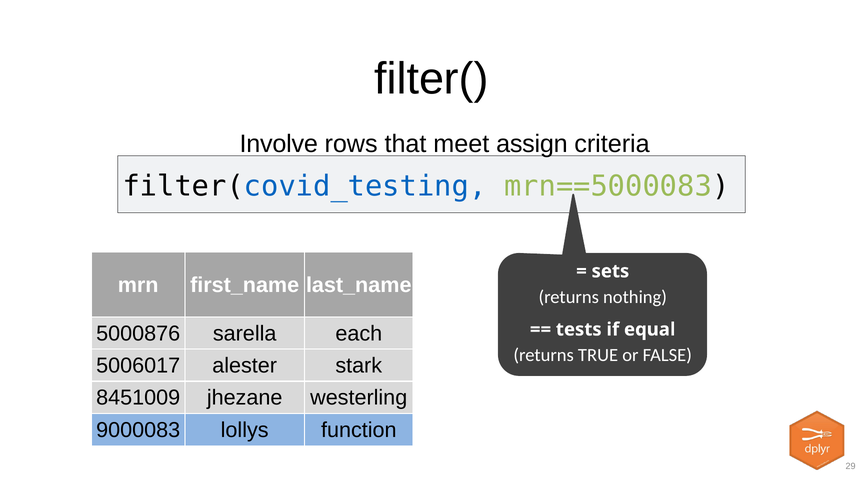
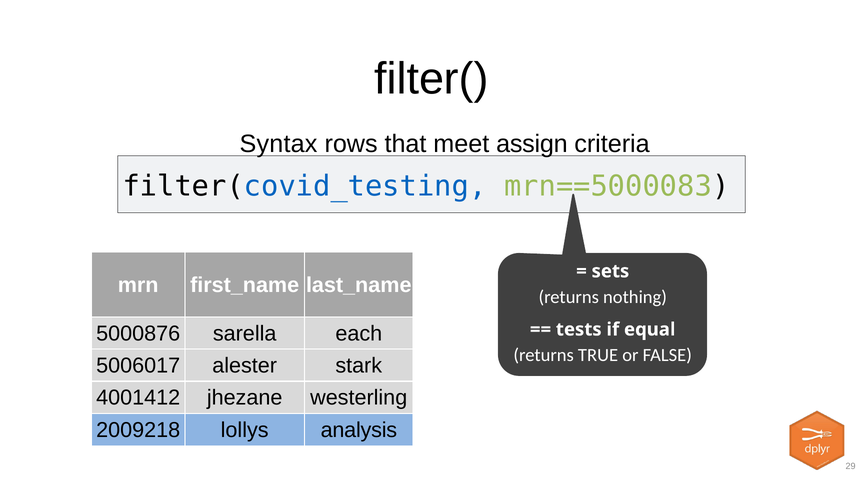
Involve: Involve -> Syntax (279, 144)
8451009: 8451009 -> 4001412 (138, 398)
9000083: 9000083 -> 2009218 (138, 430)
function: function -> analysis (359, 430)
